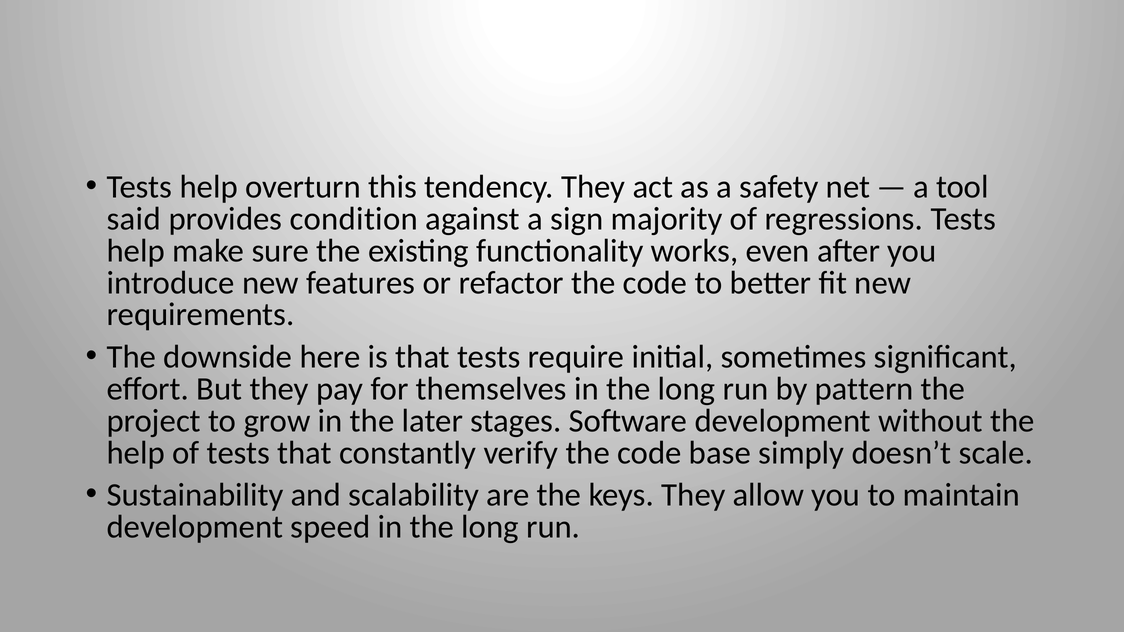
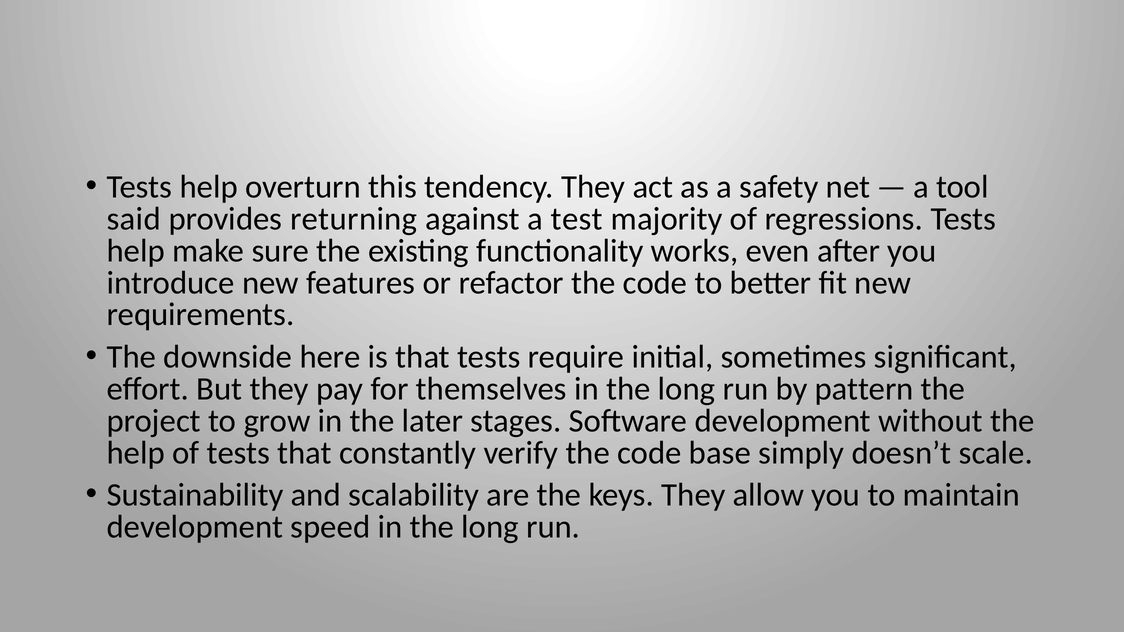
condition: condition -> returning (354, 219)
sign: sign -> test (577, 219)
